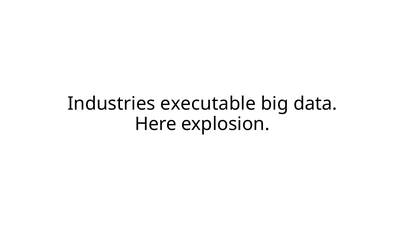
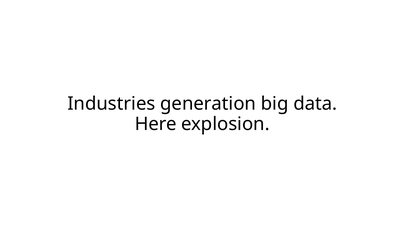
executable: executable -> generation (208, 104)
